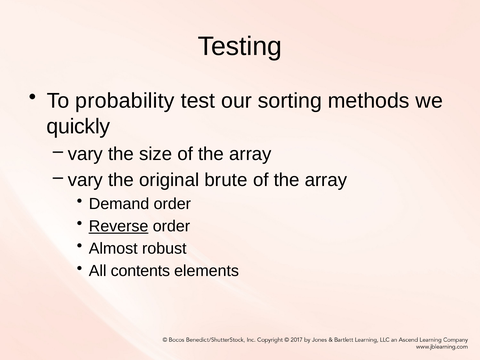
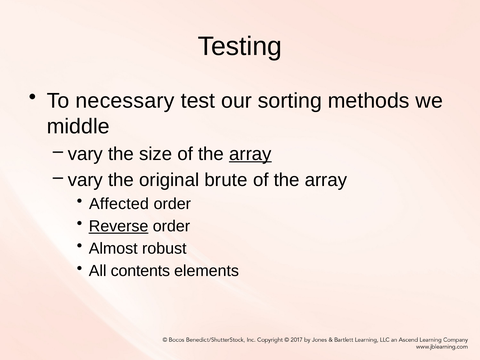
probability: probability -> necessary (125, 101)
quickly: quickly -> middle (78, 126)
array underline: none -> present (250, 154)
Demand: Demand -> Affected (119, 204)
